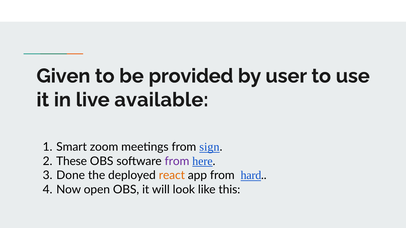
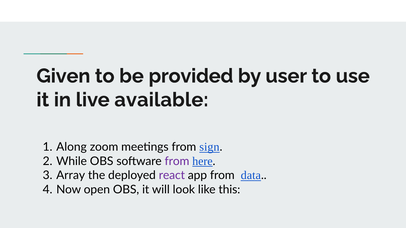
Smart: Smart -> Along (72, 147)
These: These -> While (72, 161)
Done: Done -> Array (71, 176)
react colour: orange -> purple (172, 176)
hard: hard -> data (251, 176)
